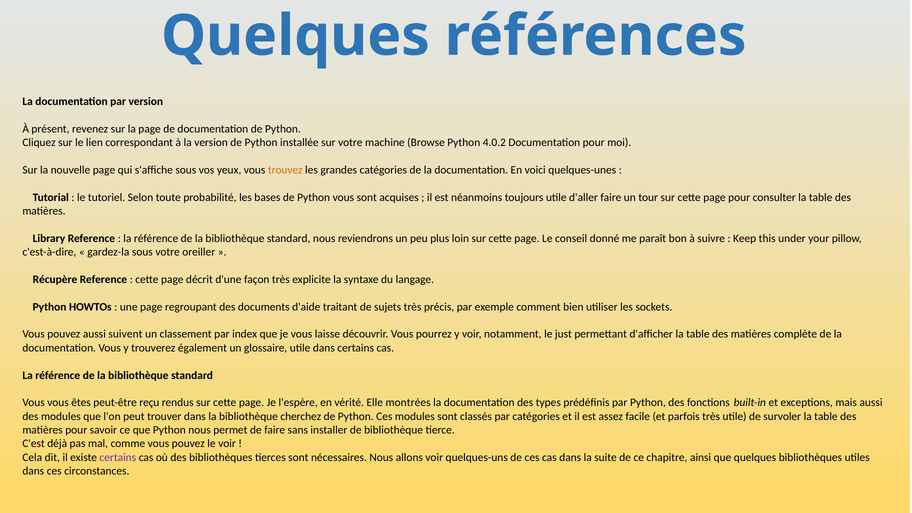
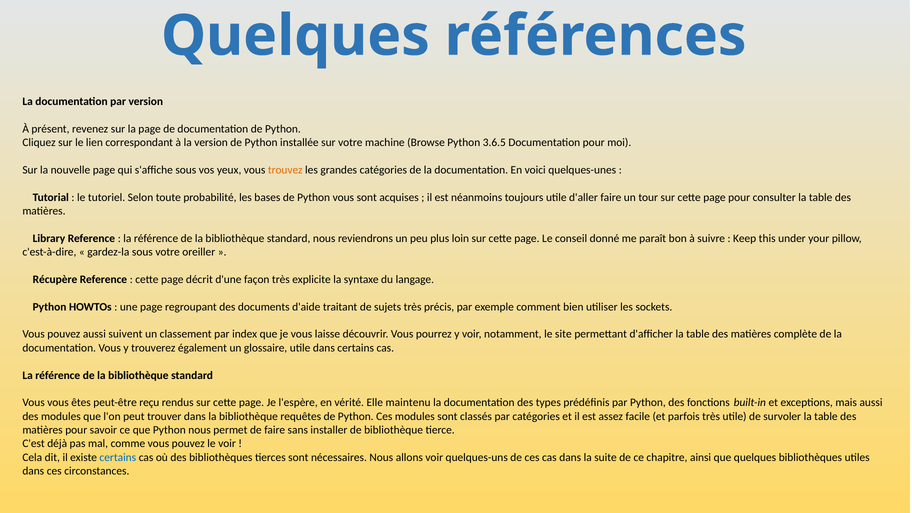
4.0.2: 4.0.2 -> 3.6.5 (494, 143)
just: just -> site (563, 334)
montrées: montrées -> maintenu (408, 403)
cherchez: cherchez -> requêtes (301, 416)
certains colour: purple -> blue (118, 457)
